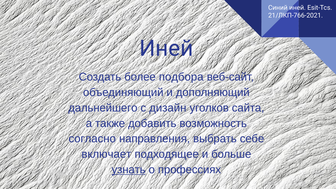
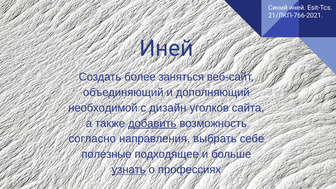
подбора: подбора -> заняться (181, 77)
дальнейшего: дальнейшего -> необходимой (103, 108)
добавить underline: none -> present (152, 123)
включает: включает -> полезные (107, 154)
